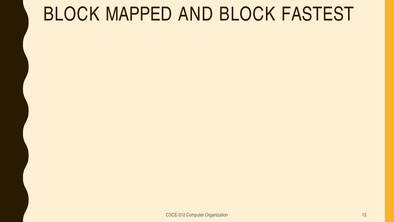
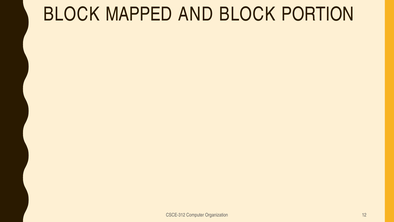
FASTEST: FASTEST -> PORTION (318, 14)
